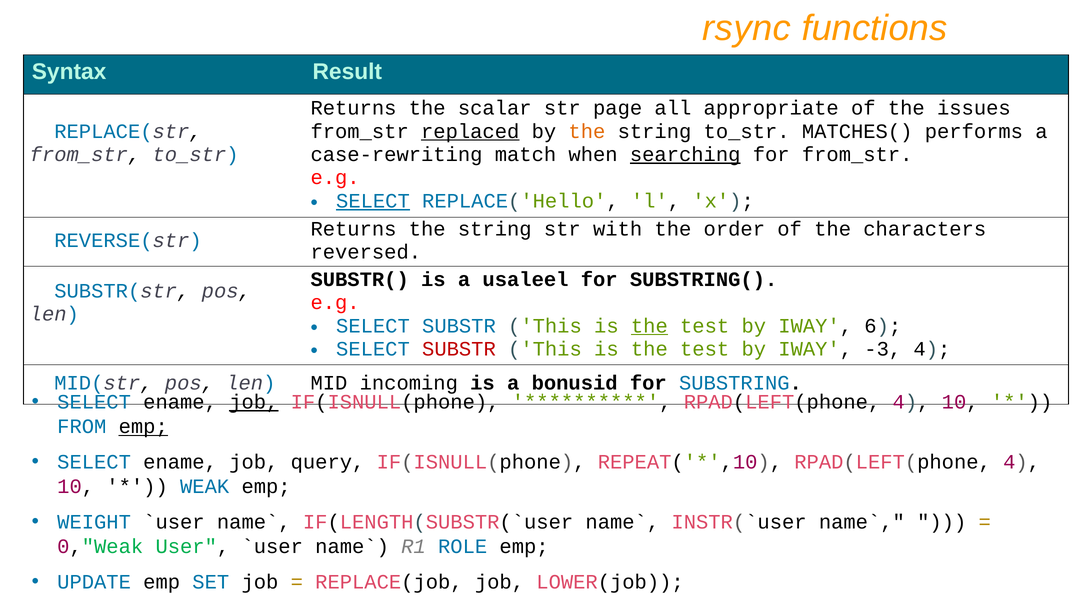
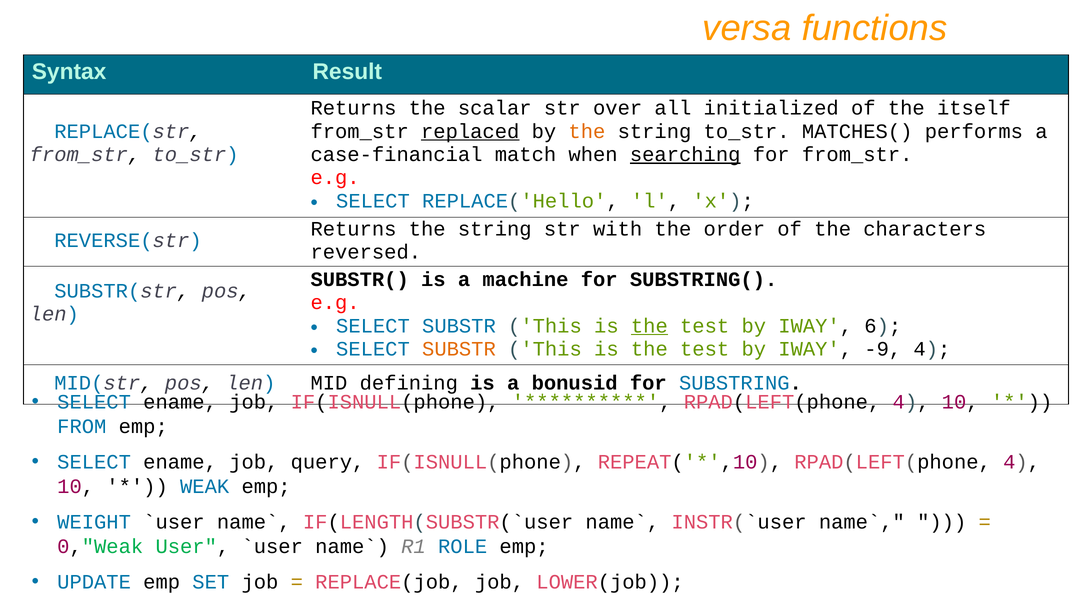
rsync: rsync -> versa (747, 28)
page: page -> over (618, 108)
appropriate: appropriate -> initialized (771, 108)
issues: issues -> itself (974, 108)
case-rewriting: case-rewriting -> case-financial (397, 155)
SELECT underline: present -> none (373, 201)
usaleel: usaleel -> machine (525, 279)
SUBSTR colour: red -> orange (459, 349)
-3: -3 -> -9 (883, 349)
incoming: incoming -> defining (409, 383)
job underline: present -> none (254, 402)
emp underline: present -> none (143, 427)
